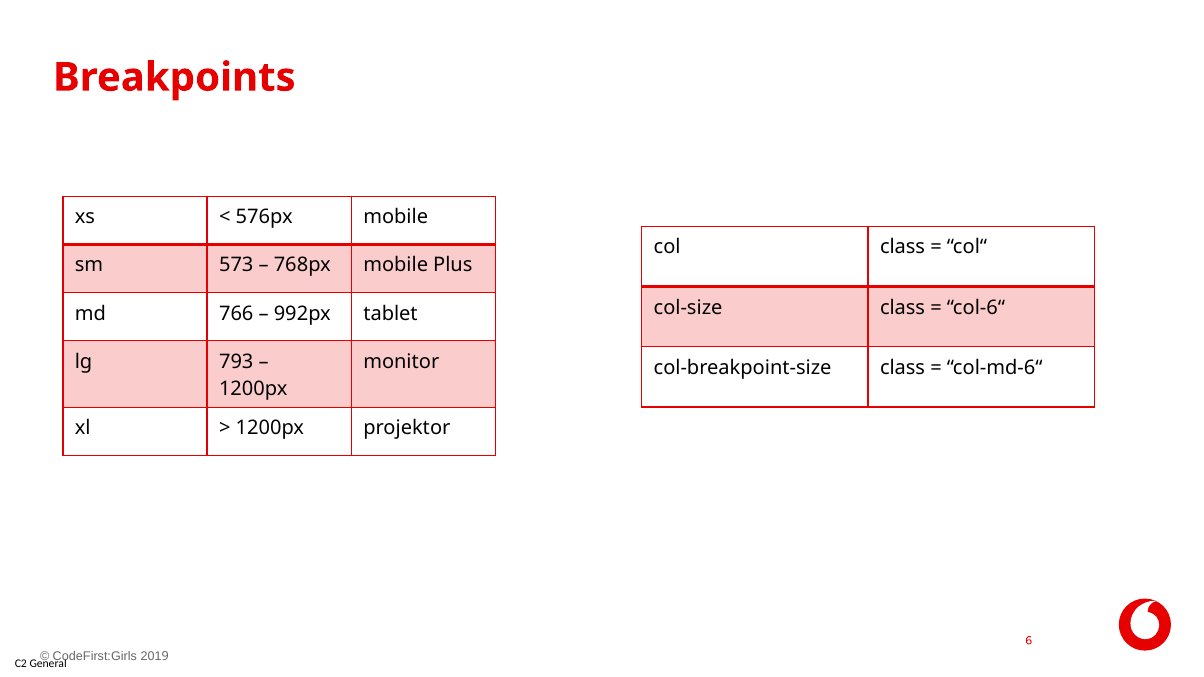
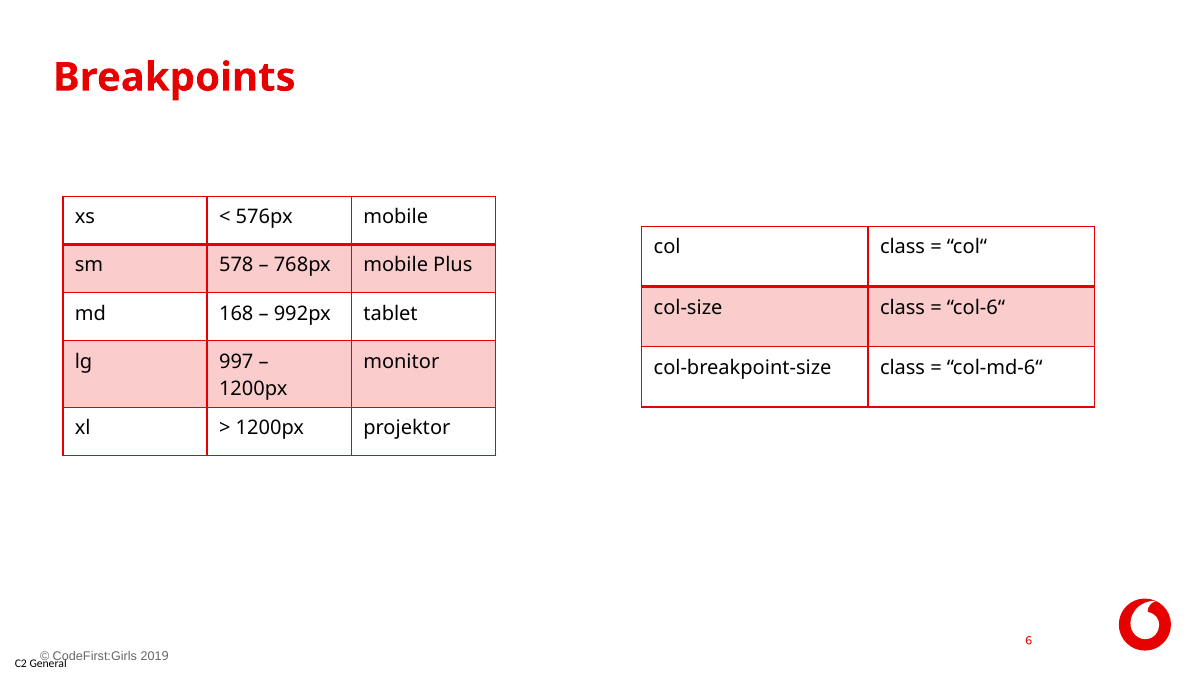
573: 573 -> 578 (236, 265)
766: 766 -> 168 (236, 314)
793: 793 -> 997 (236, 362)
